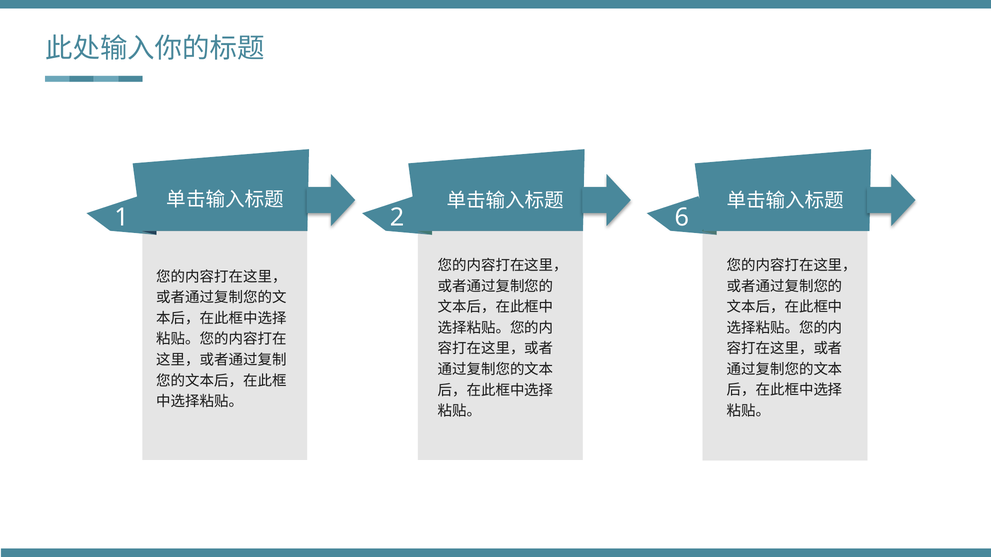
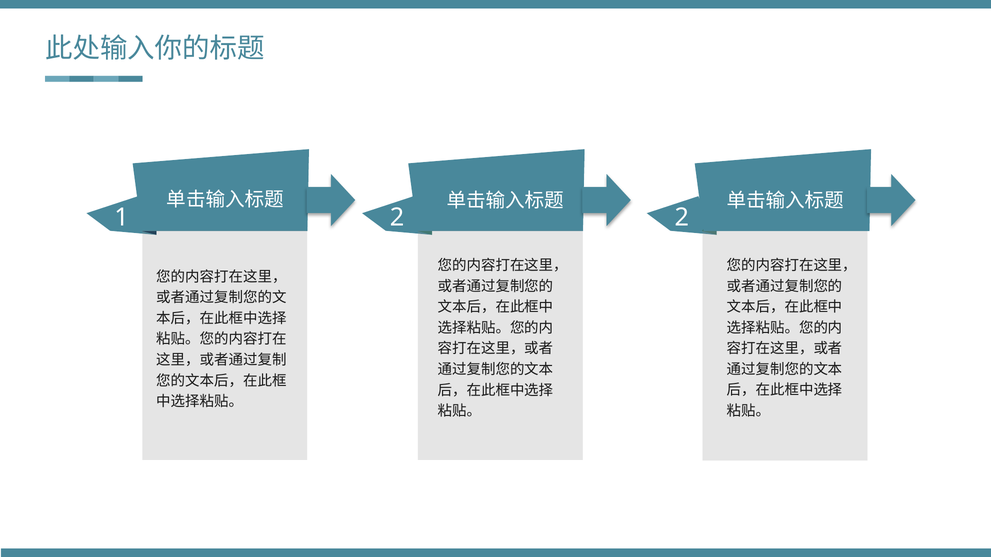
2 6: 6 -> 2 (682, 217)
